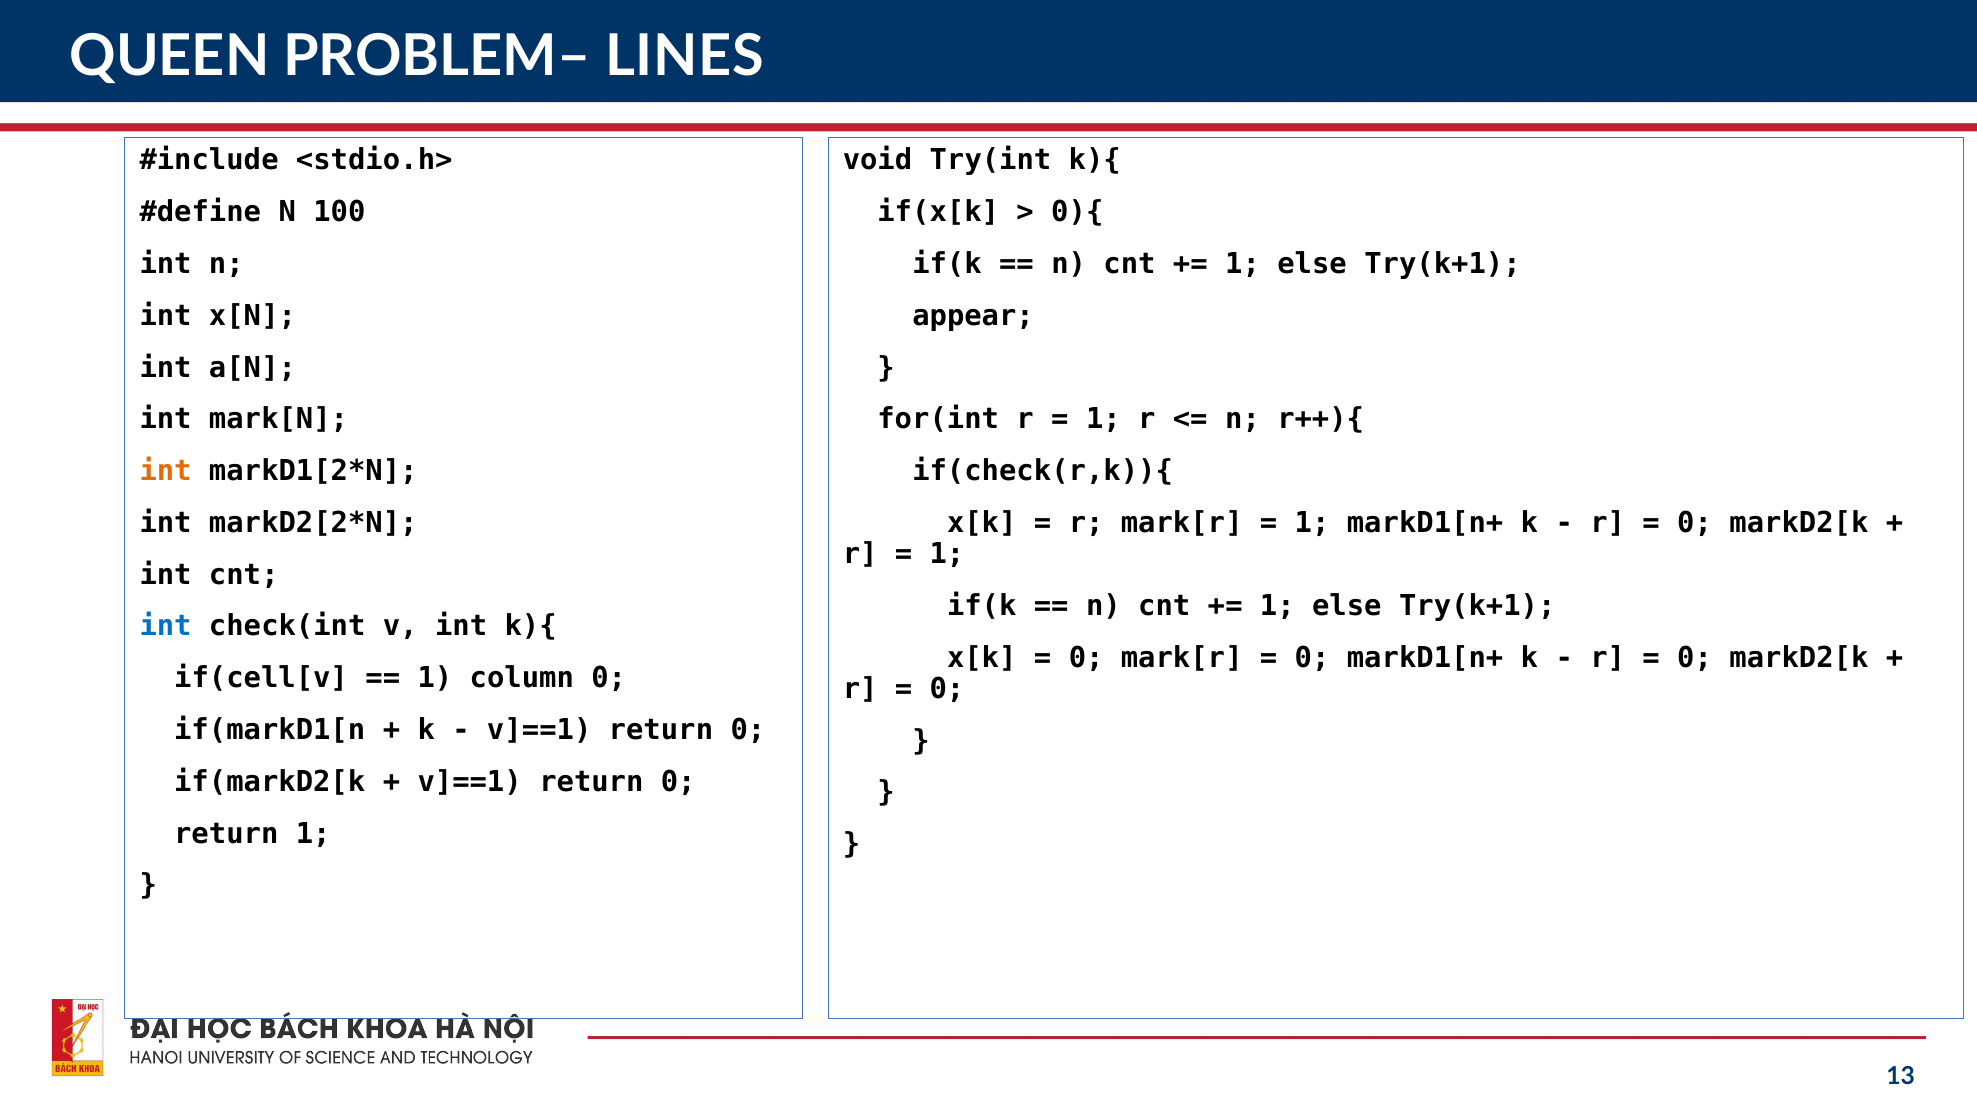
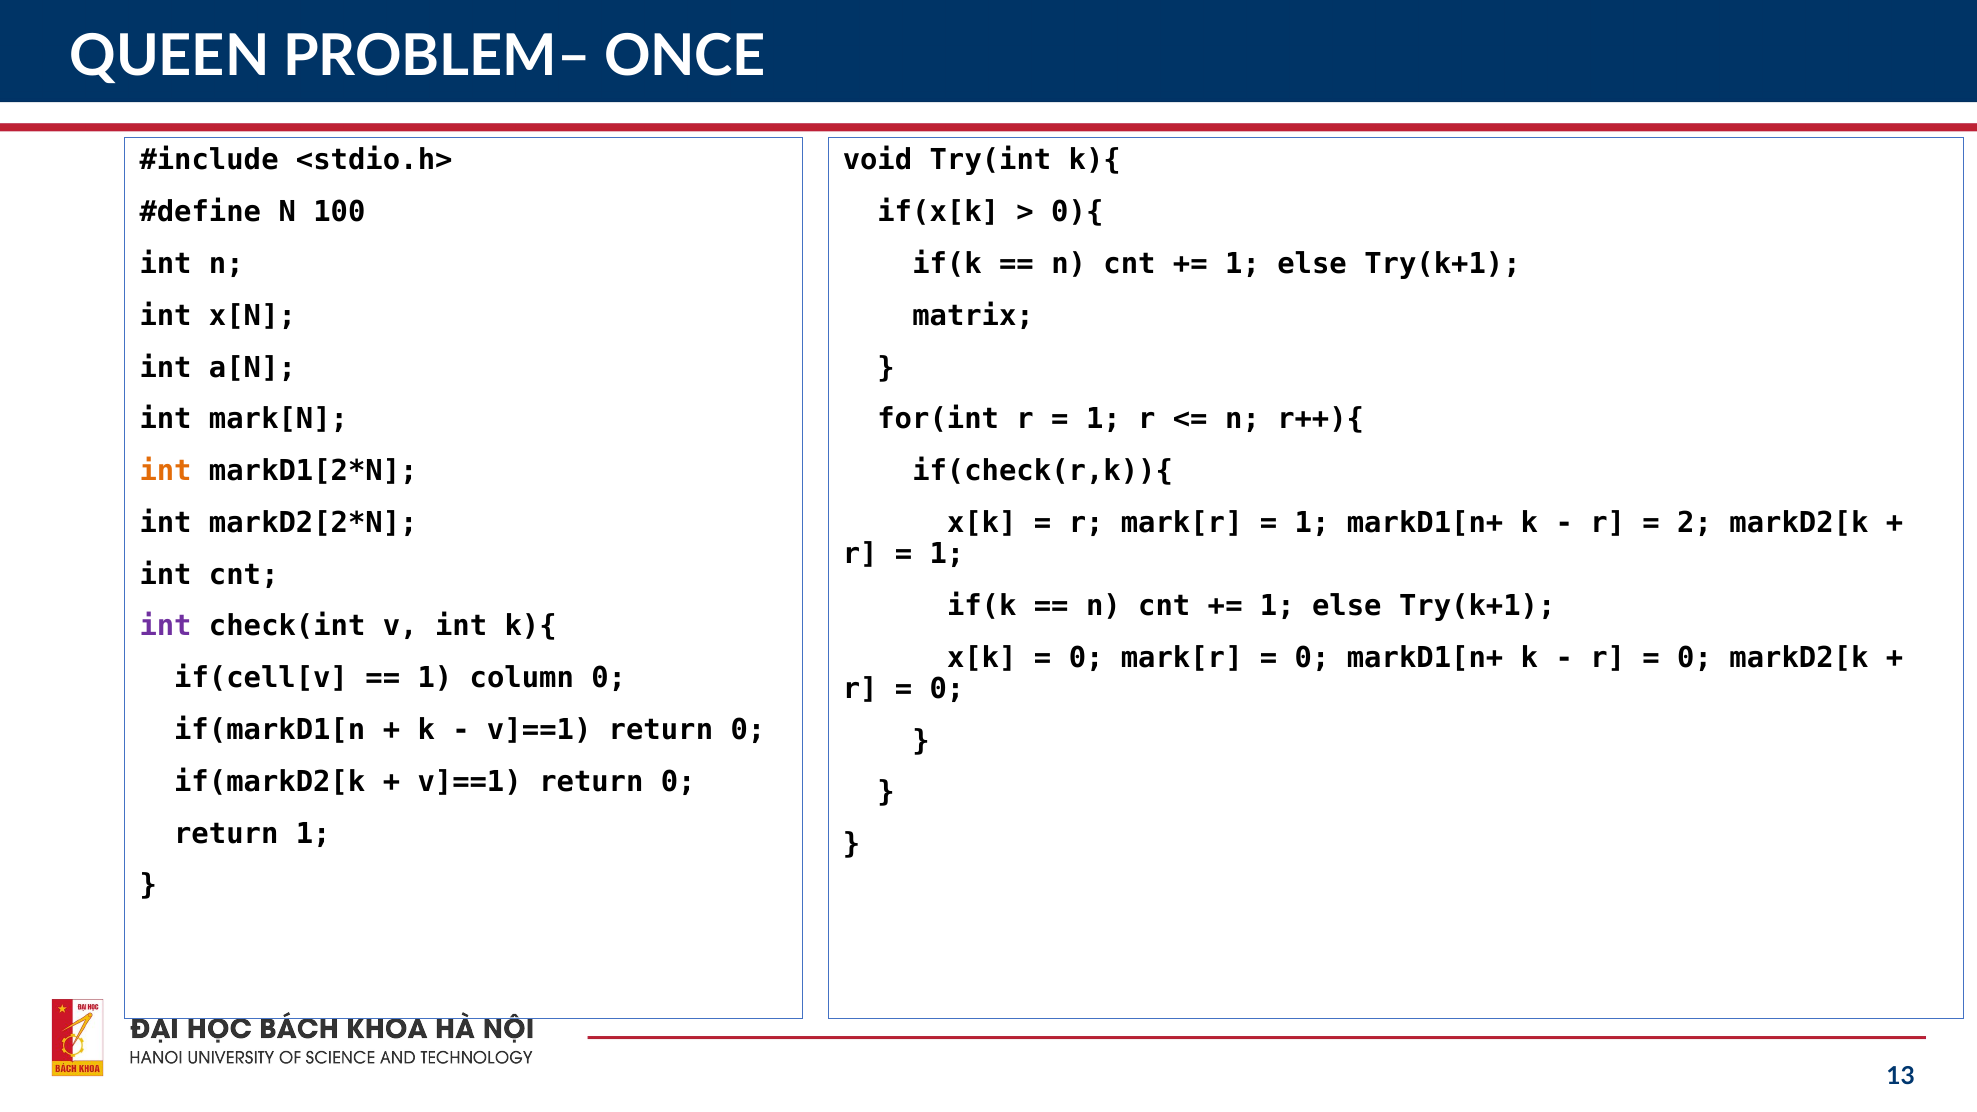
LINES: LINES -> ONCE (685, 56)
appear: appear -> matrix (973, 316)
0: 0 -> 2 (1695, 523)
int colour: blue -> purple (166, 626)
